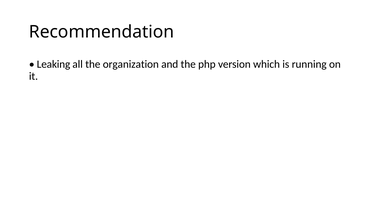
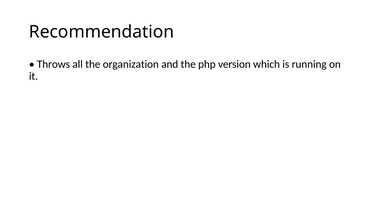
Leaking: Leaking -> Throws (53, 64)
